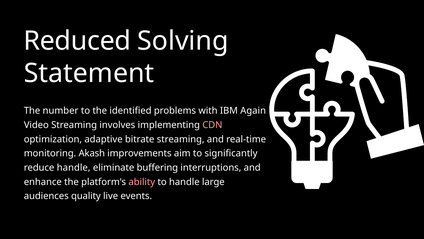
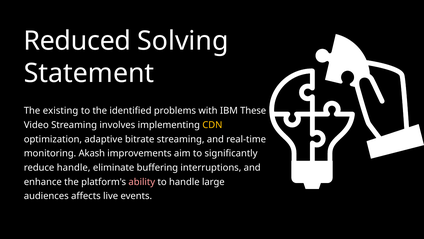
number: number -> existing (61, 111)
Again: Again -> These (253, 111)
CDN colour: pink -> yellow (212, 125)
quality: quality -> affects (86, 196)
